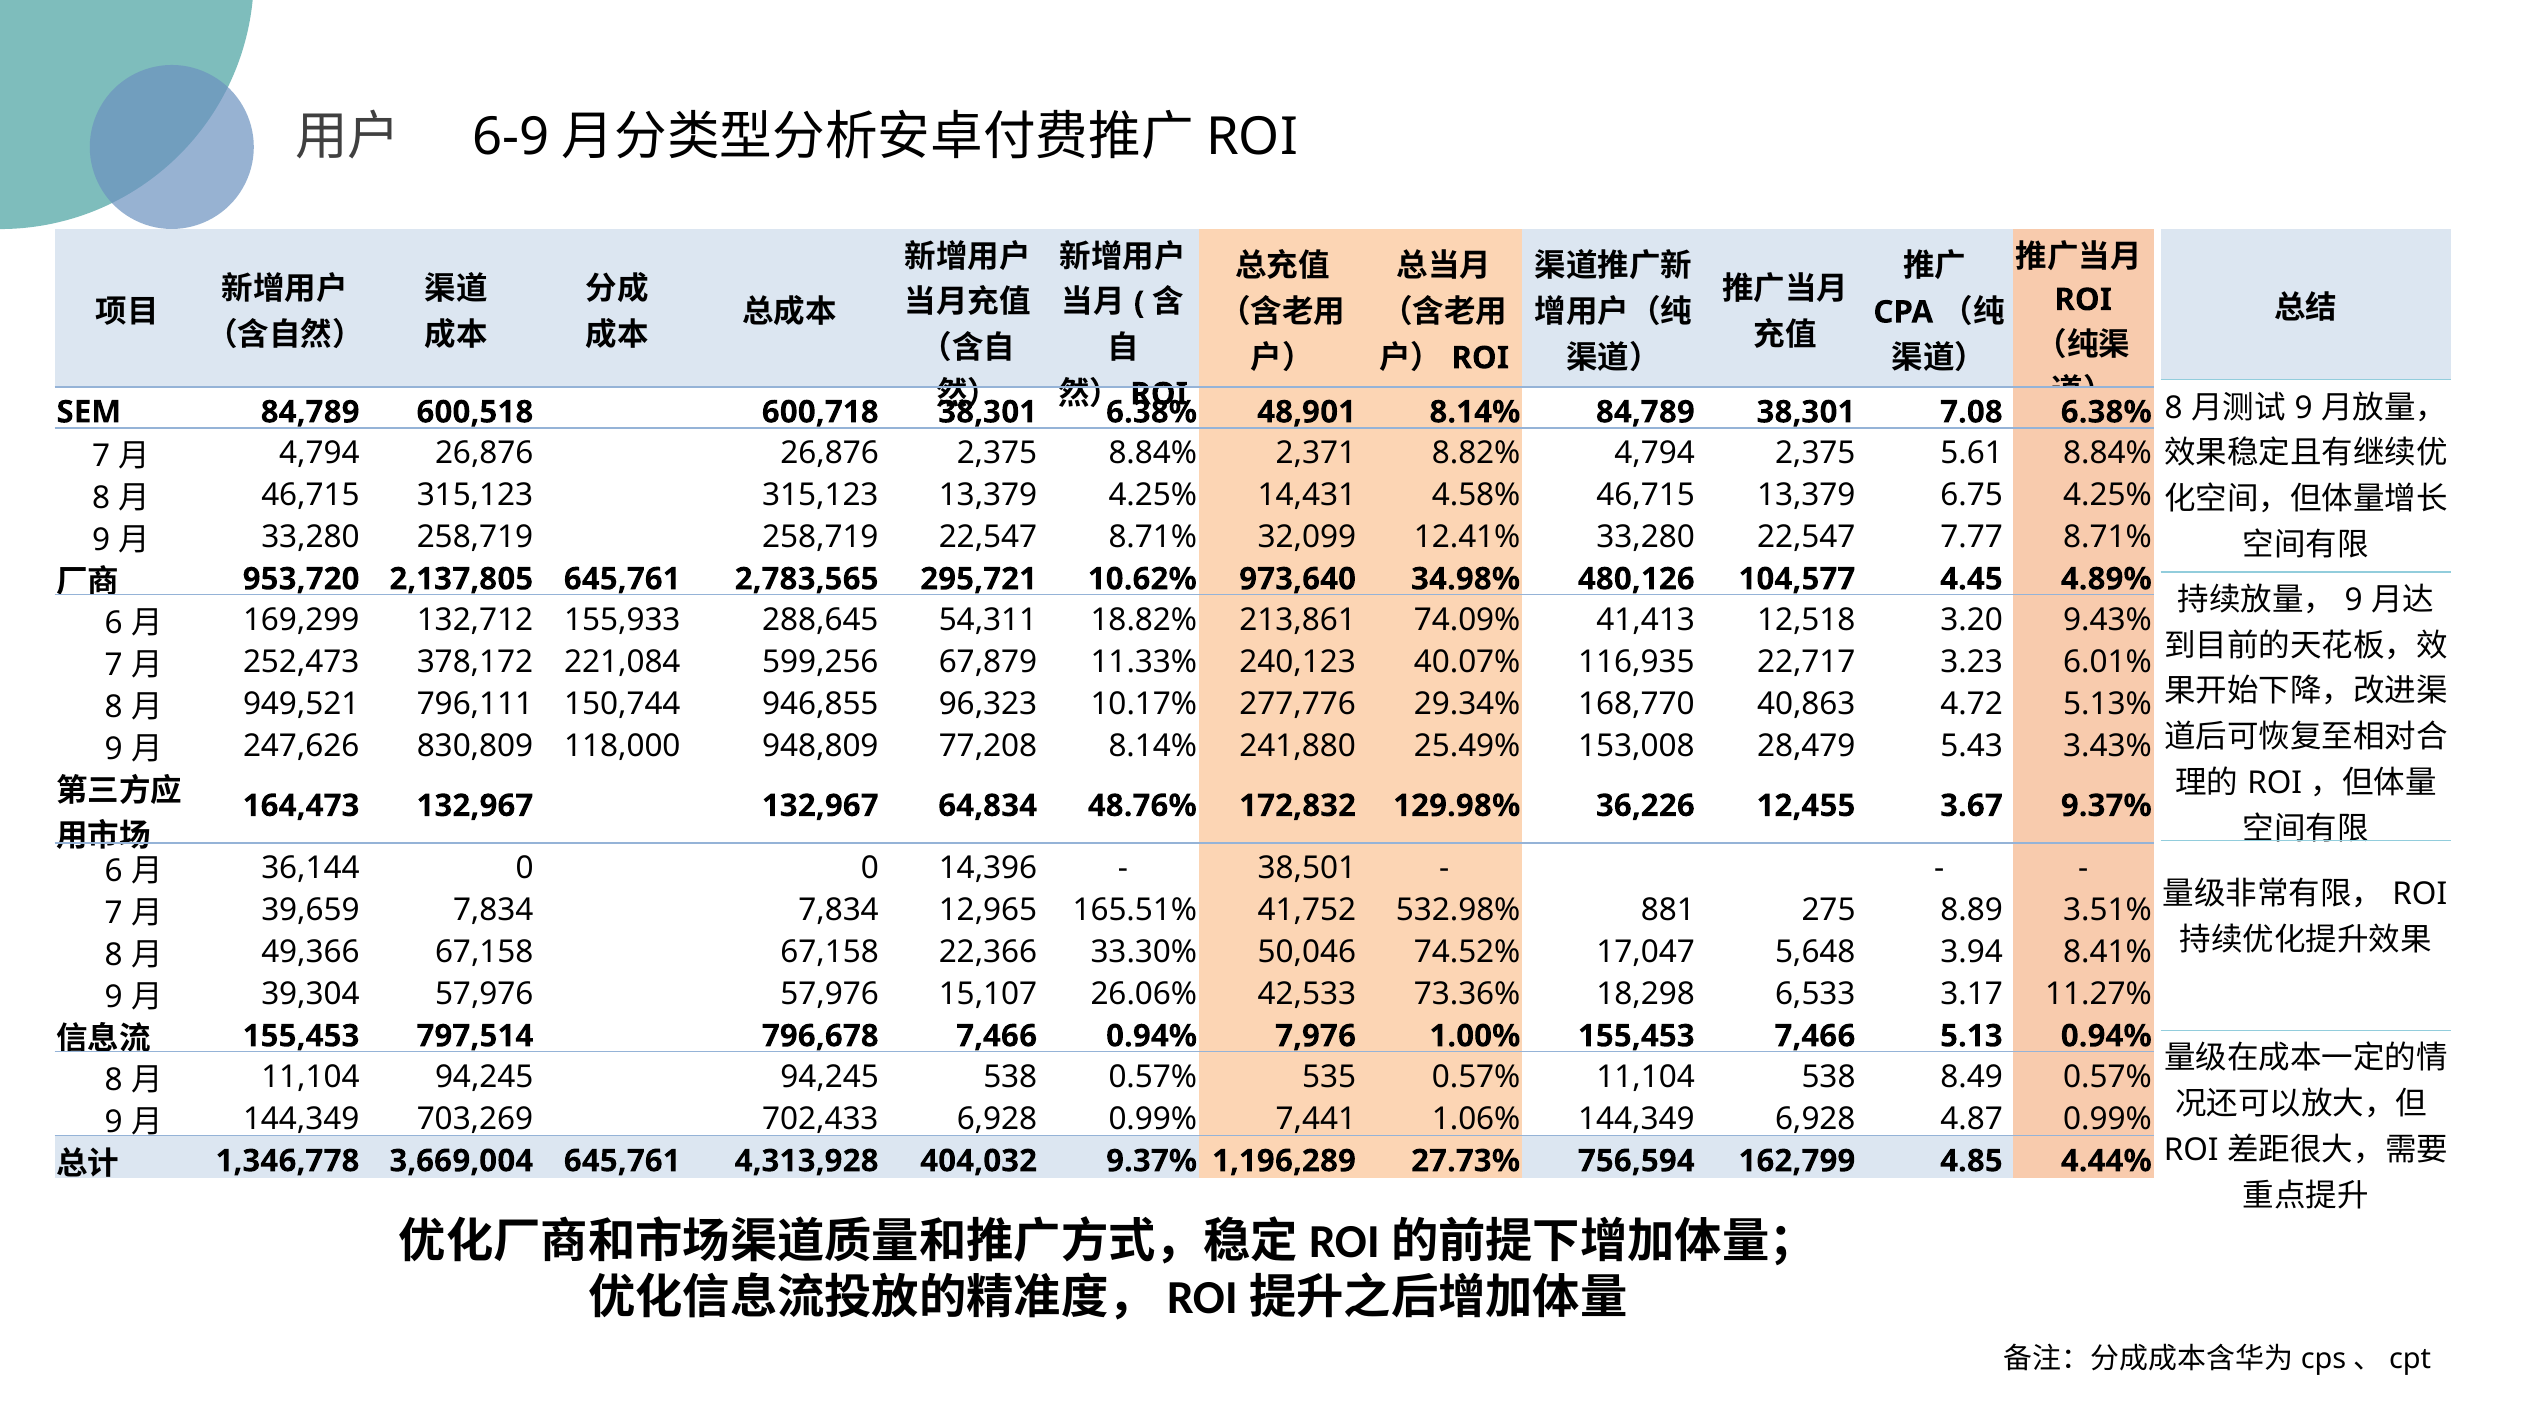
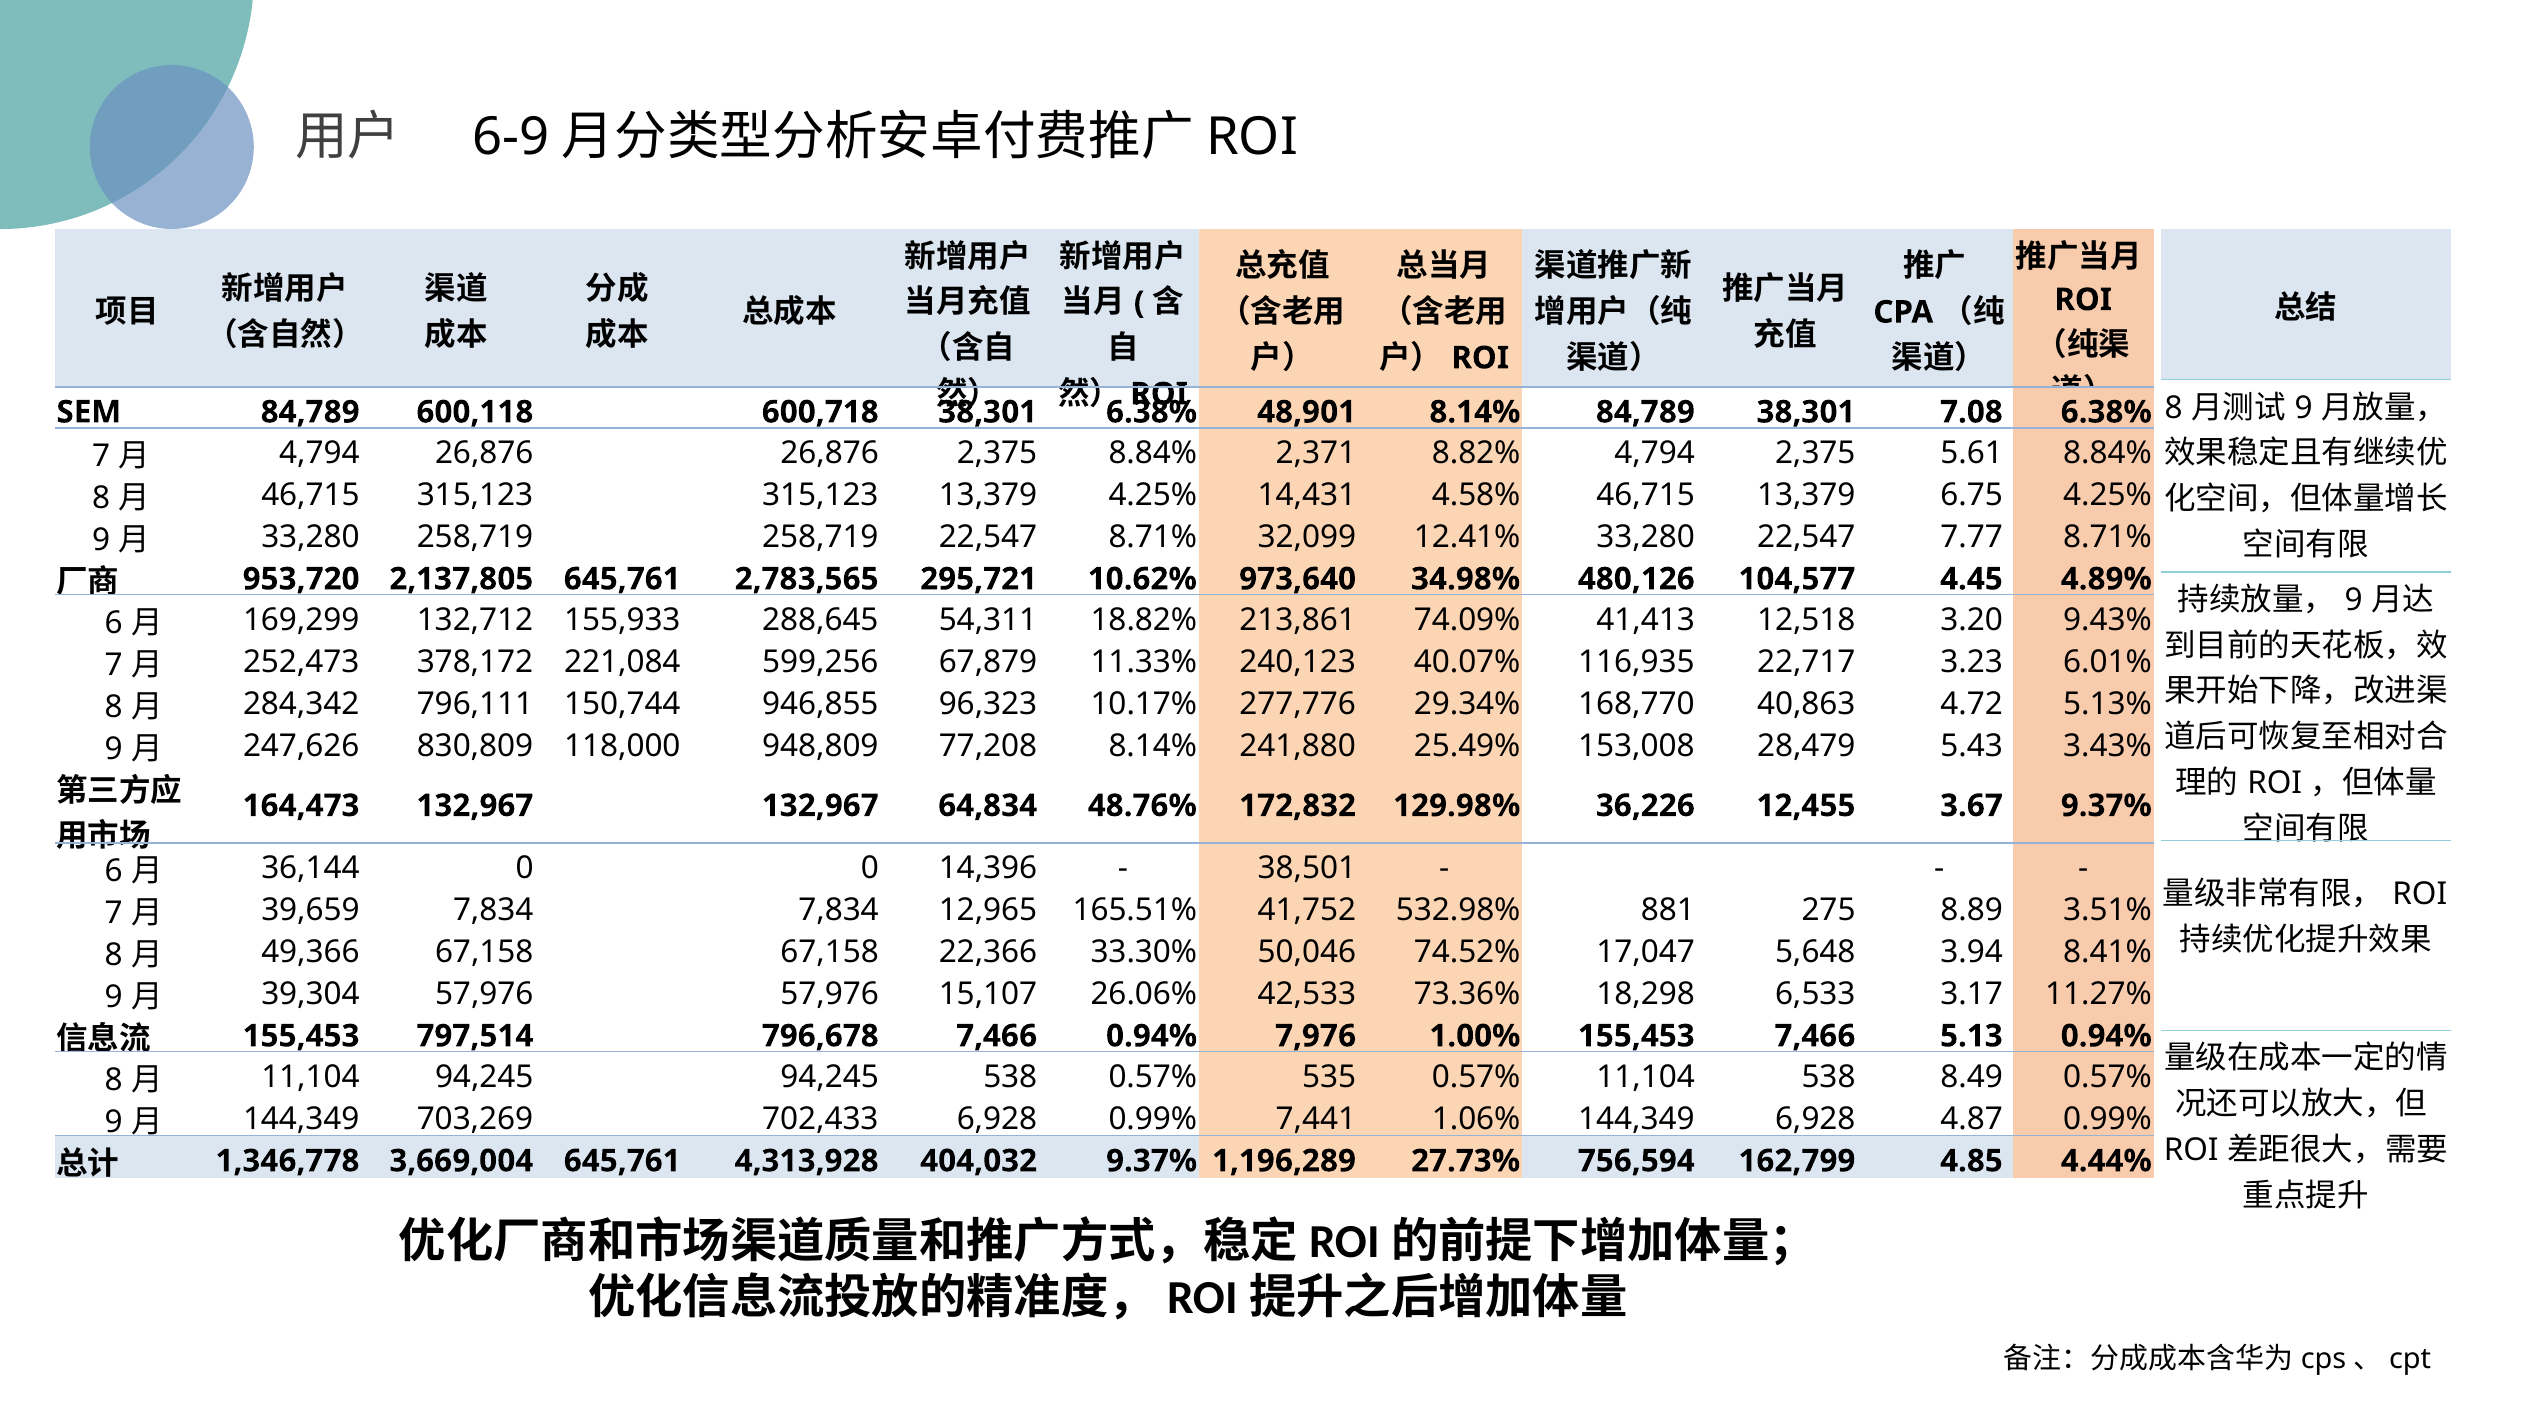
600,518: 600,518 -> 600,118 (475, 412)
949,521: 949,521 -> 284,342 (301, 704)
